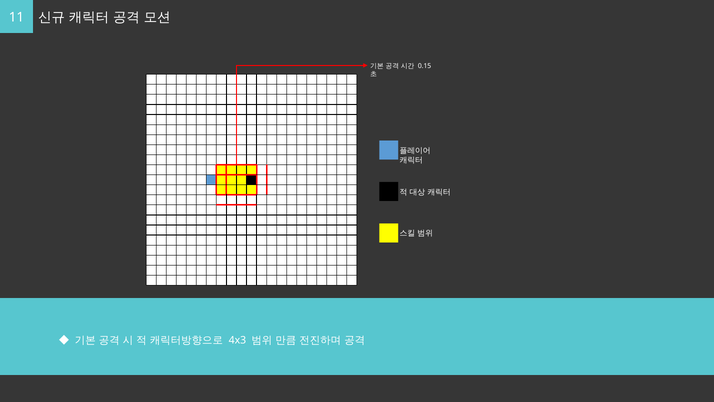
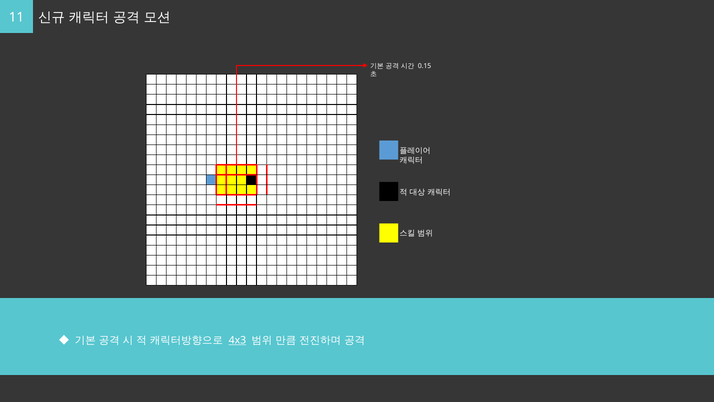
4x3 underline: none -> present (237, 340)
